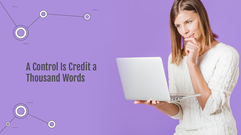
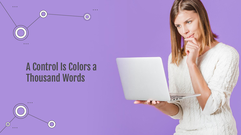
Credit: Credit -> Colors (80, 68)
